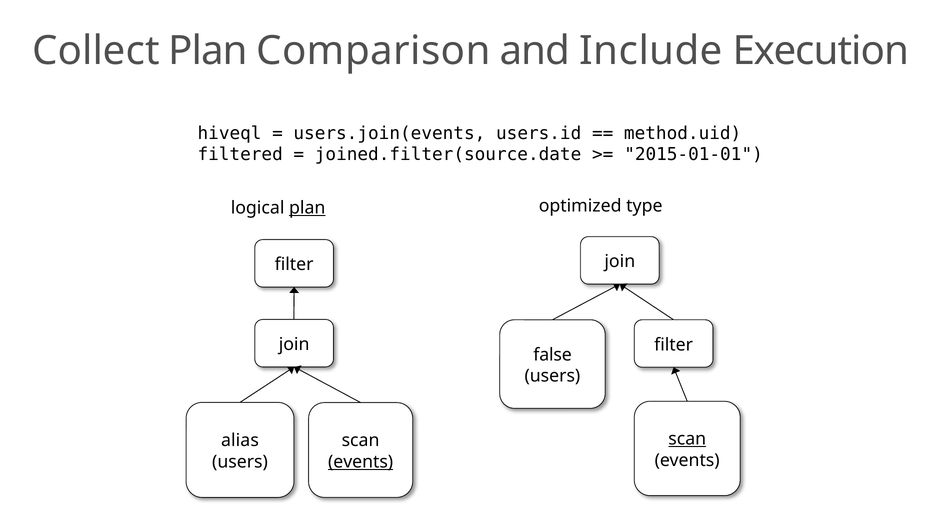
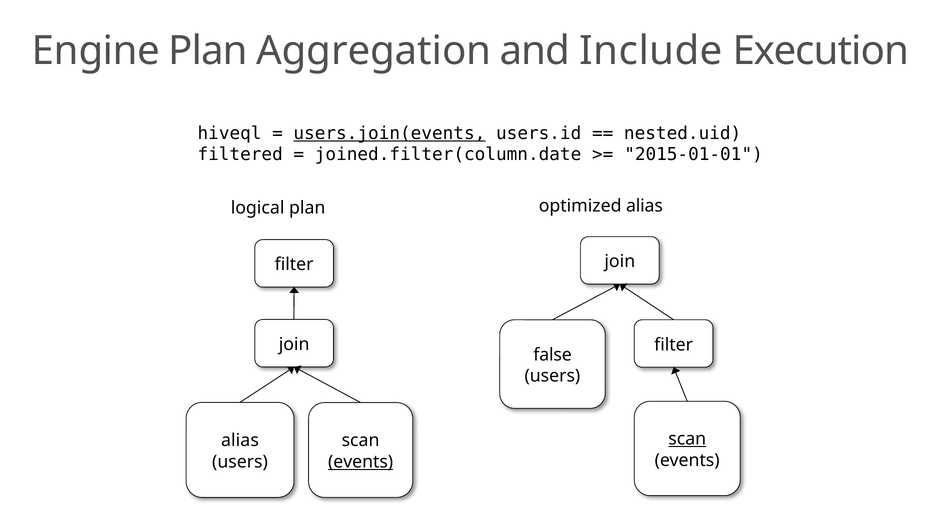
Collect: Collect -> Engine (96, 51)
Comparison: Comparison -> Aggregation (374, 51)
users.join(events underline: none -> present (389, 133)
method.uid: method.uid -> nested.uid (683, 133)
joined.filter(source.date: joined.filter(source.date -> joined.filter(column.date (448, 155)
optimized type: type -> alias (644, 206)
plan underline: present -> none (307, 208)
